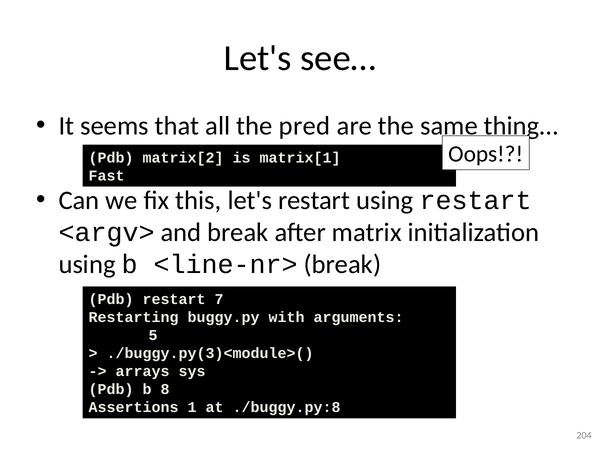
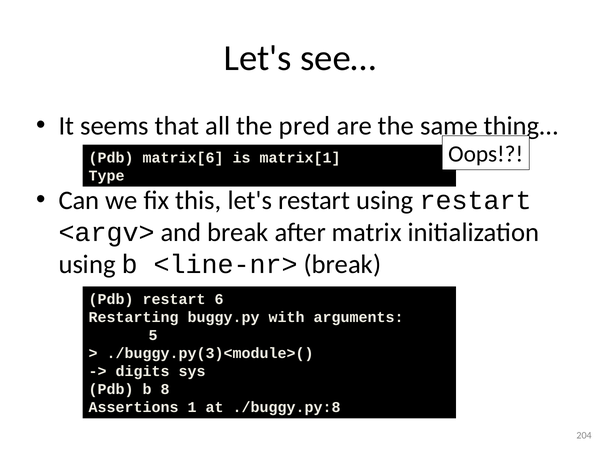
matrix[2: matrix[2 -> matrix[6 (183, 158)
Fast: Fast -> Type (107, 176)
7: 7 -> 6 (219, 299)
arrays: arrays -> digits (143, 371)
